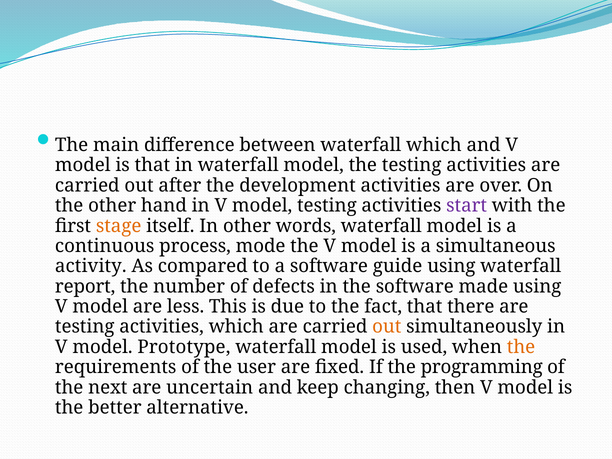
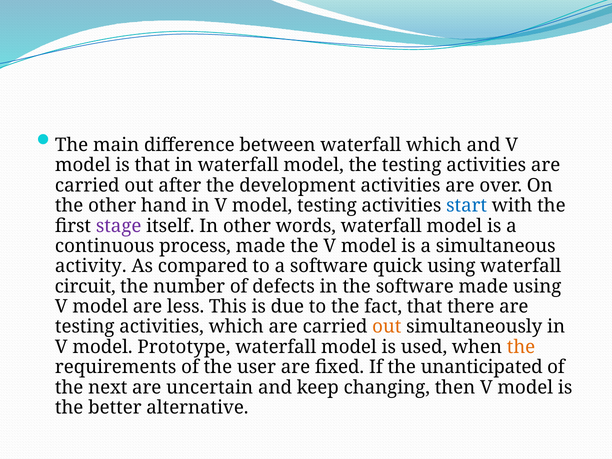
start colour: purple -> blue (467, 206)
stage colour: orange -> purple (119, 226)
process mode: mode -> made (261, 246)
guide: guide -> quick (398, 266)
report: report -> circuit (85, 286)
programming: programming -> unanticipated (482, 367)
